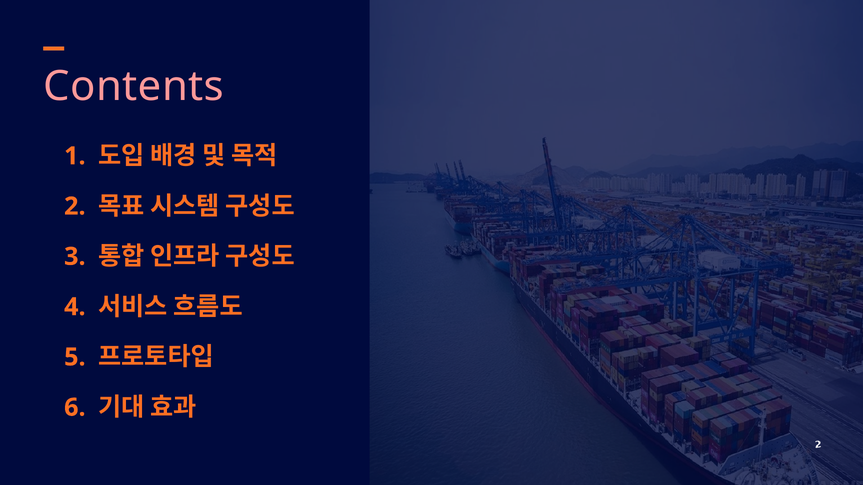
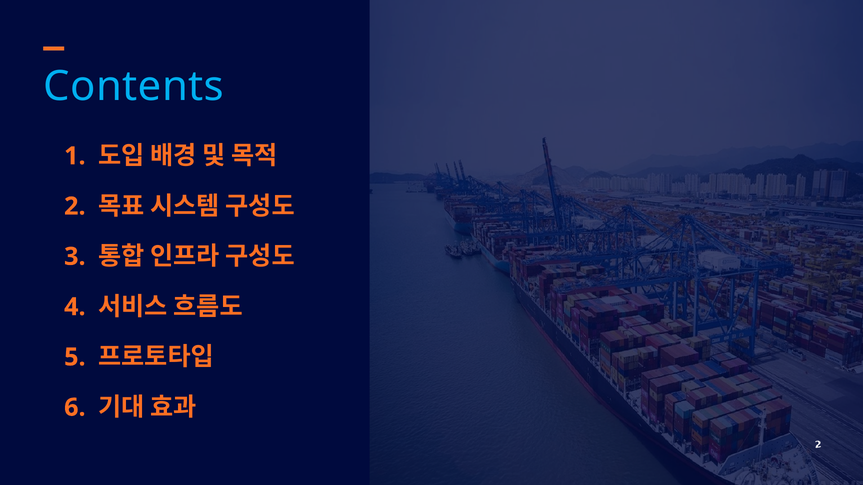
Contents colour: pink -> light blue (134, 86)
